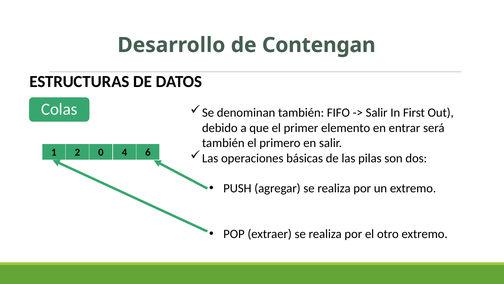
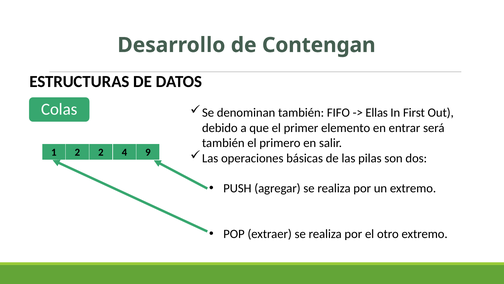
Salir: Salir -> Ellas (377, 113)
2 0: 0 -> 2 (101, 152)
6: 6 -> 9 (148, 152)
